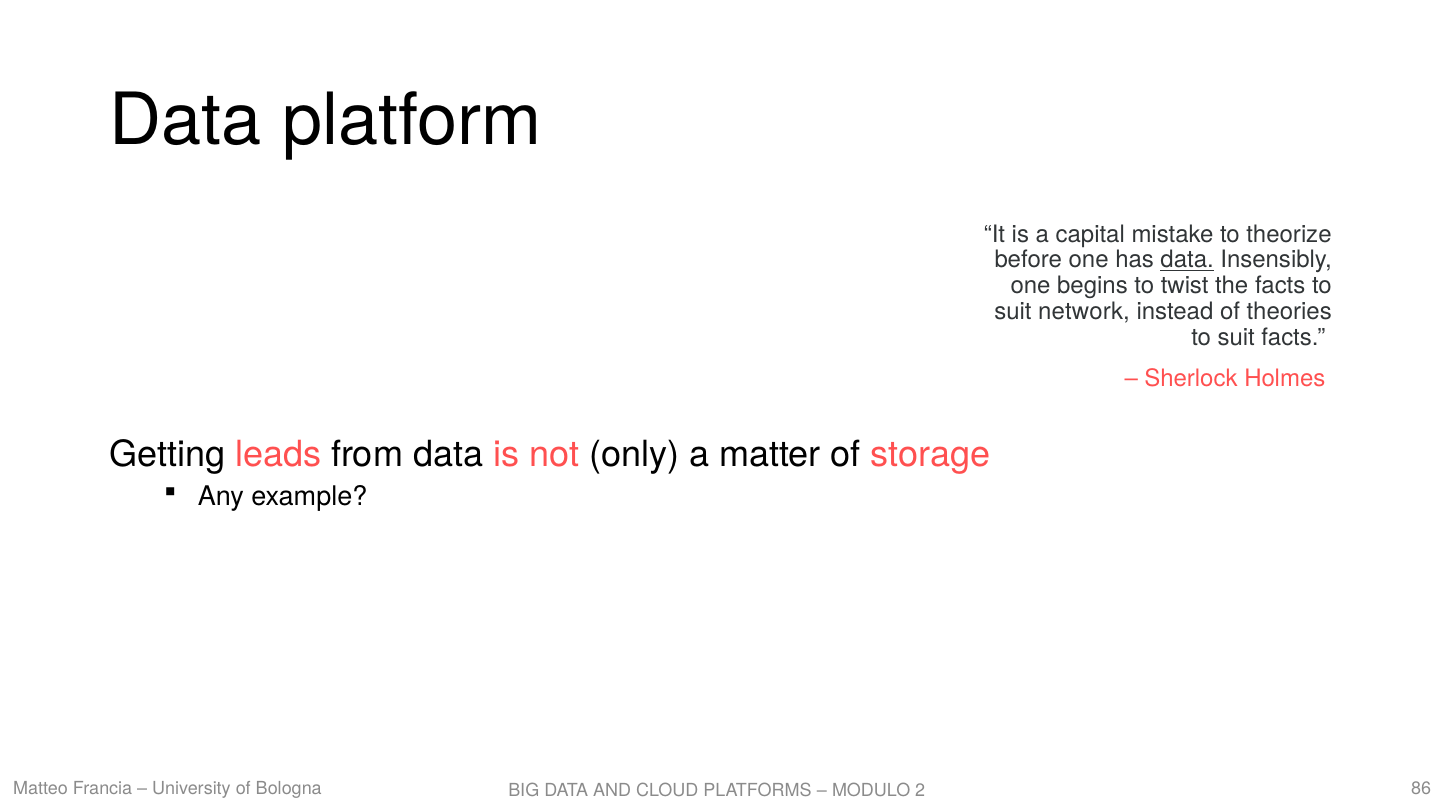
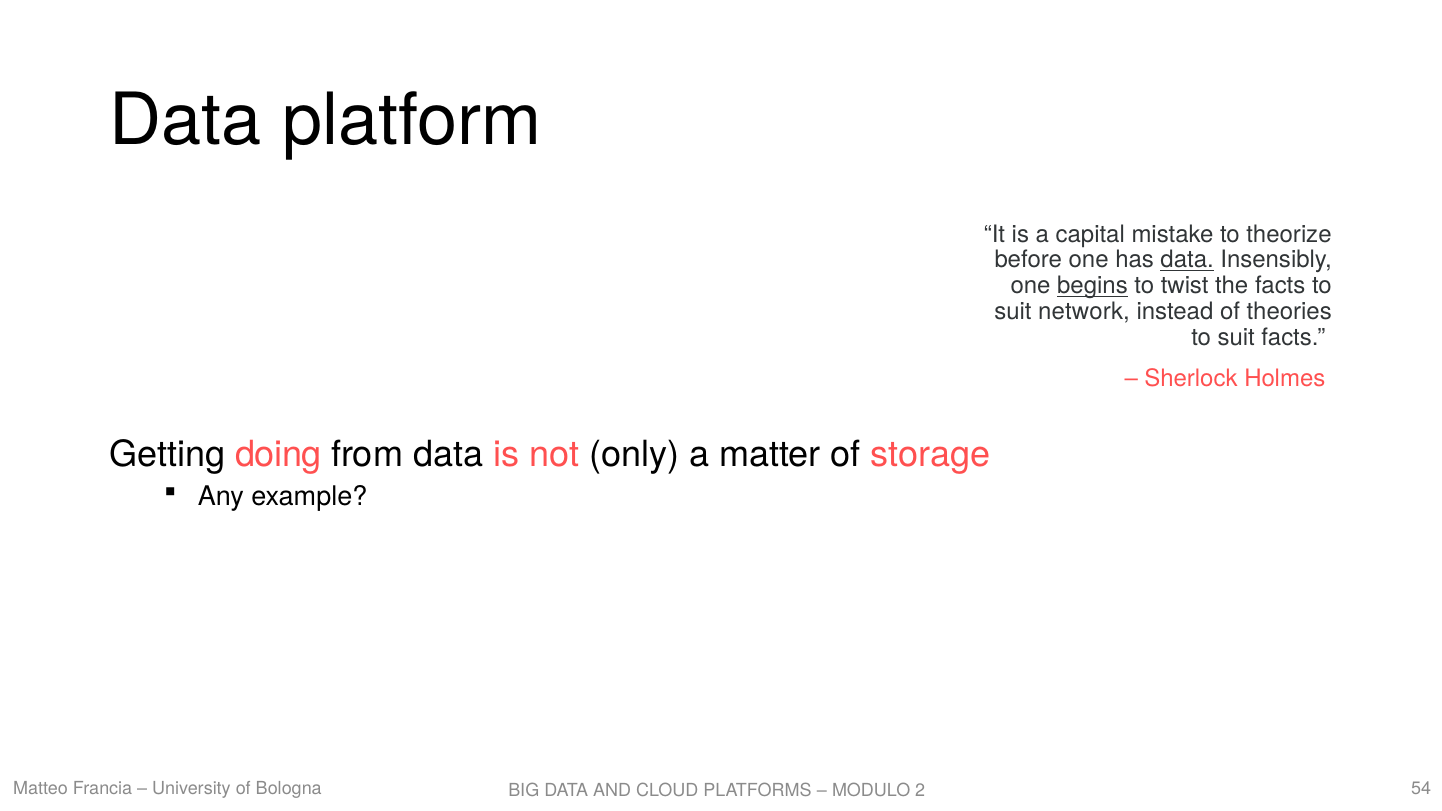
begins underline: none -> present (1092, 286)
leads: leads -> doing (279, 455)
86: 86 -> 54 (1421, 789)
